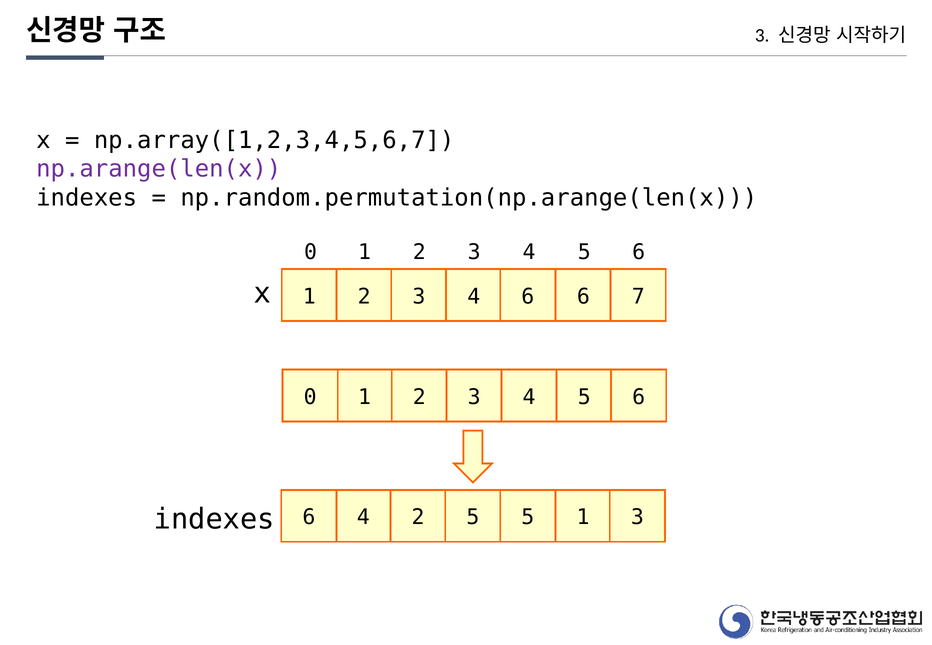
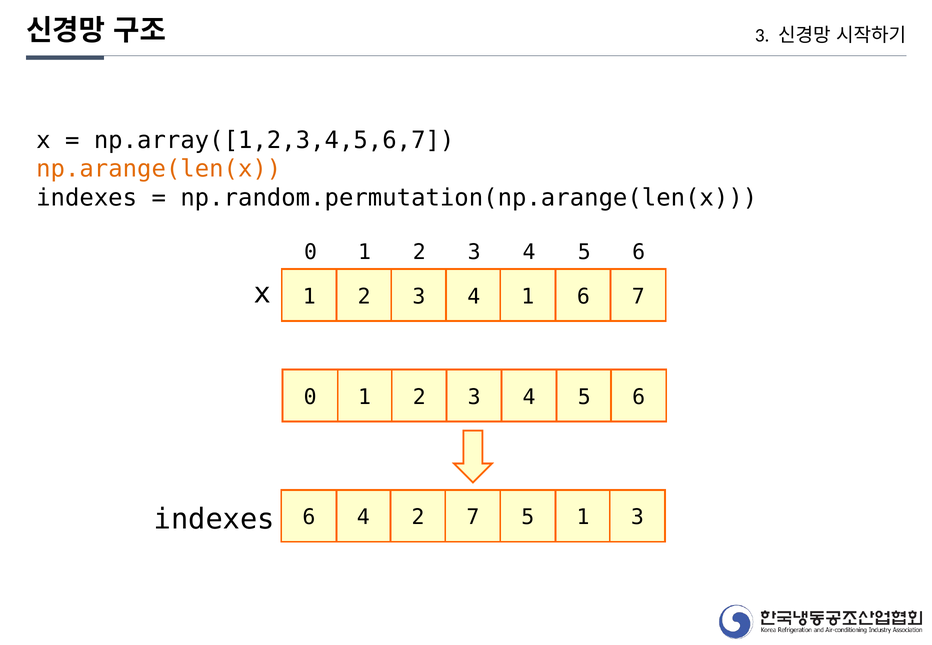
np.arange(len(x colour: purple -> orange (159, 169)
4 6: 6 -> 1 (528, 297)
2 5: 5 -> 7 (473, 518)
